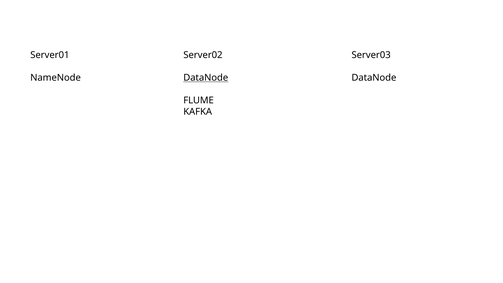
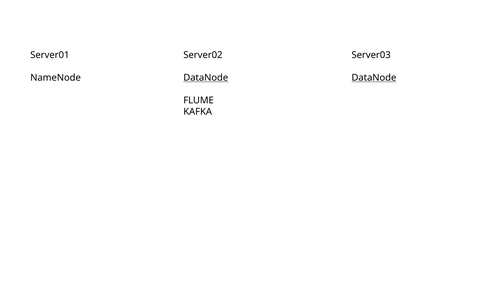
DataNode underline: none -> present (374, 78)
